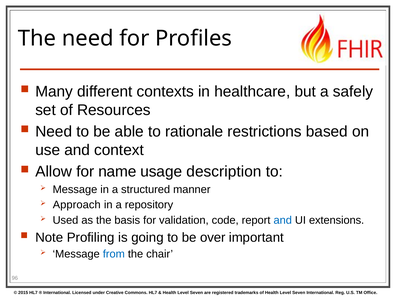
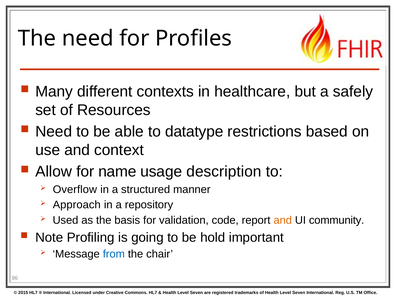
rationale: rationale -> datatype (194, 132)
Message: Message -> Overflow (75, 189)
and colour: blue -> orange (283, 220)
extensions: extensions -> community (337, 220)
over: over -> hold (213, 237)
